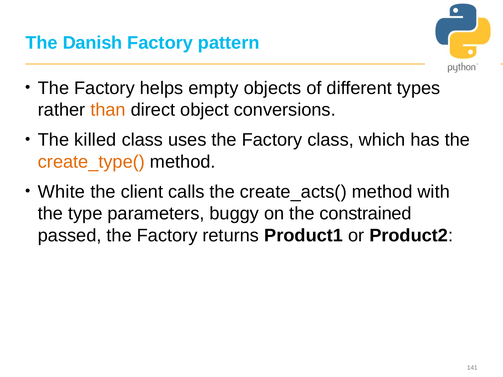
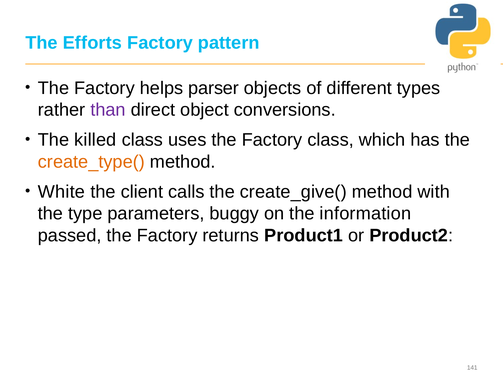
Danish: Danish -> Efforts (92, 43)
empty: empty -> parser (214, 88)
than colour: orange -> purple (108, 110)
create_acts(: create_acts( -> create_give( (293, 192)
constrained: constrained -> information (365, 214)
